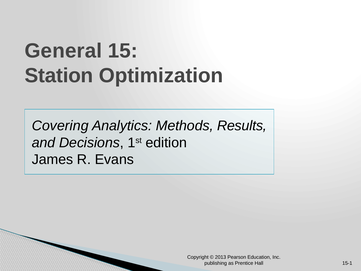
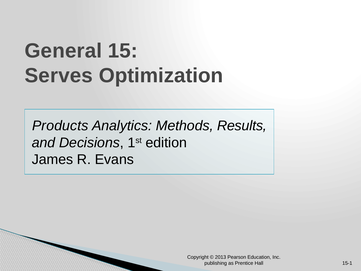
Station: Station -> Serves (59, 75)
Covering: Covering -> Products (60, 126)
